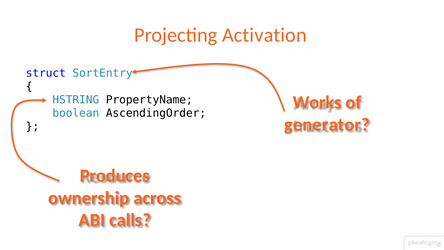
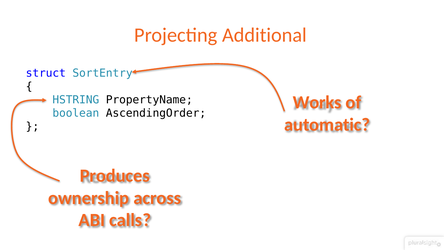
Activation: Activation -> Additional (264, 35)
generator: generator -> automatic (327, 125)
